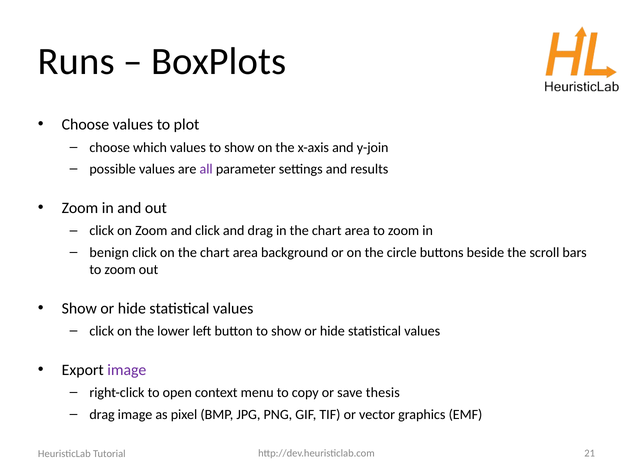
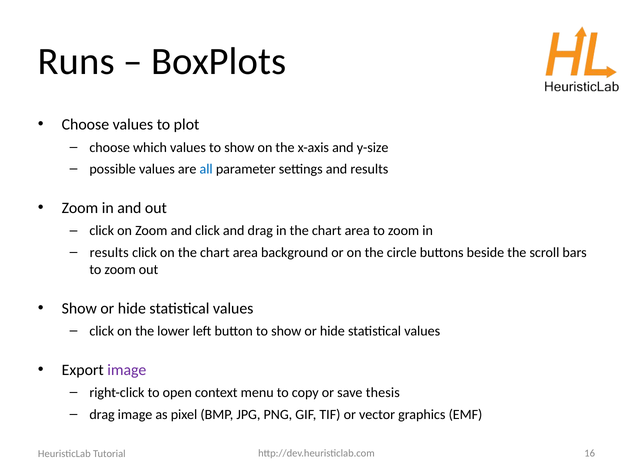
y-join: y-join -> y-size (373, 147)
all colour: purple -> blue (206, 169)
benign: benign -> results (109, 252)
21: 21 -> 16 (590, 453)
